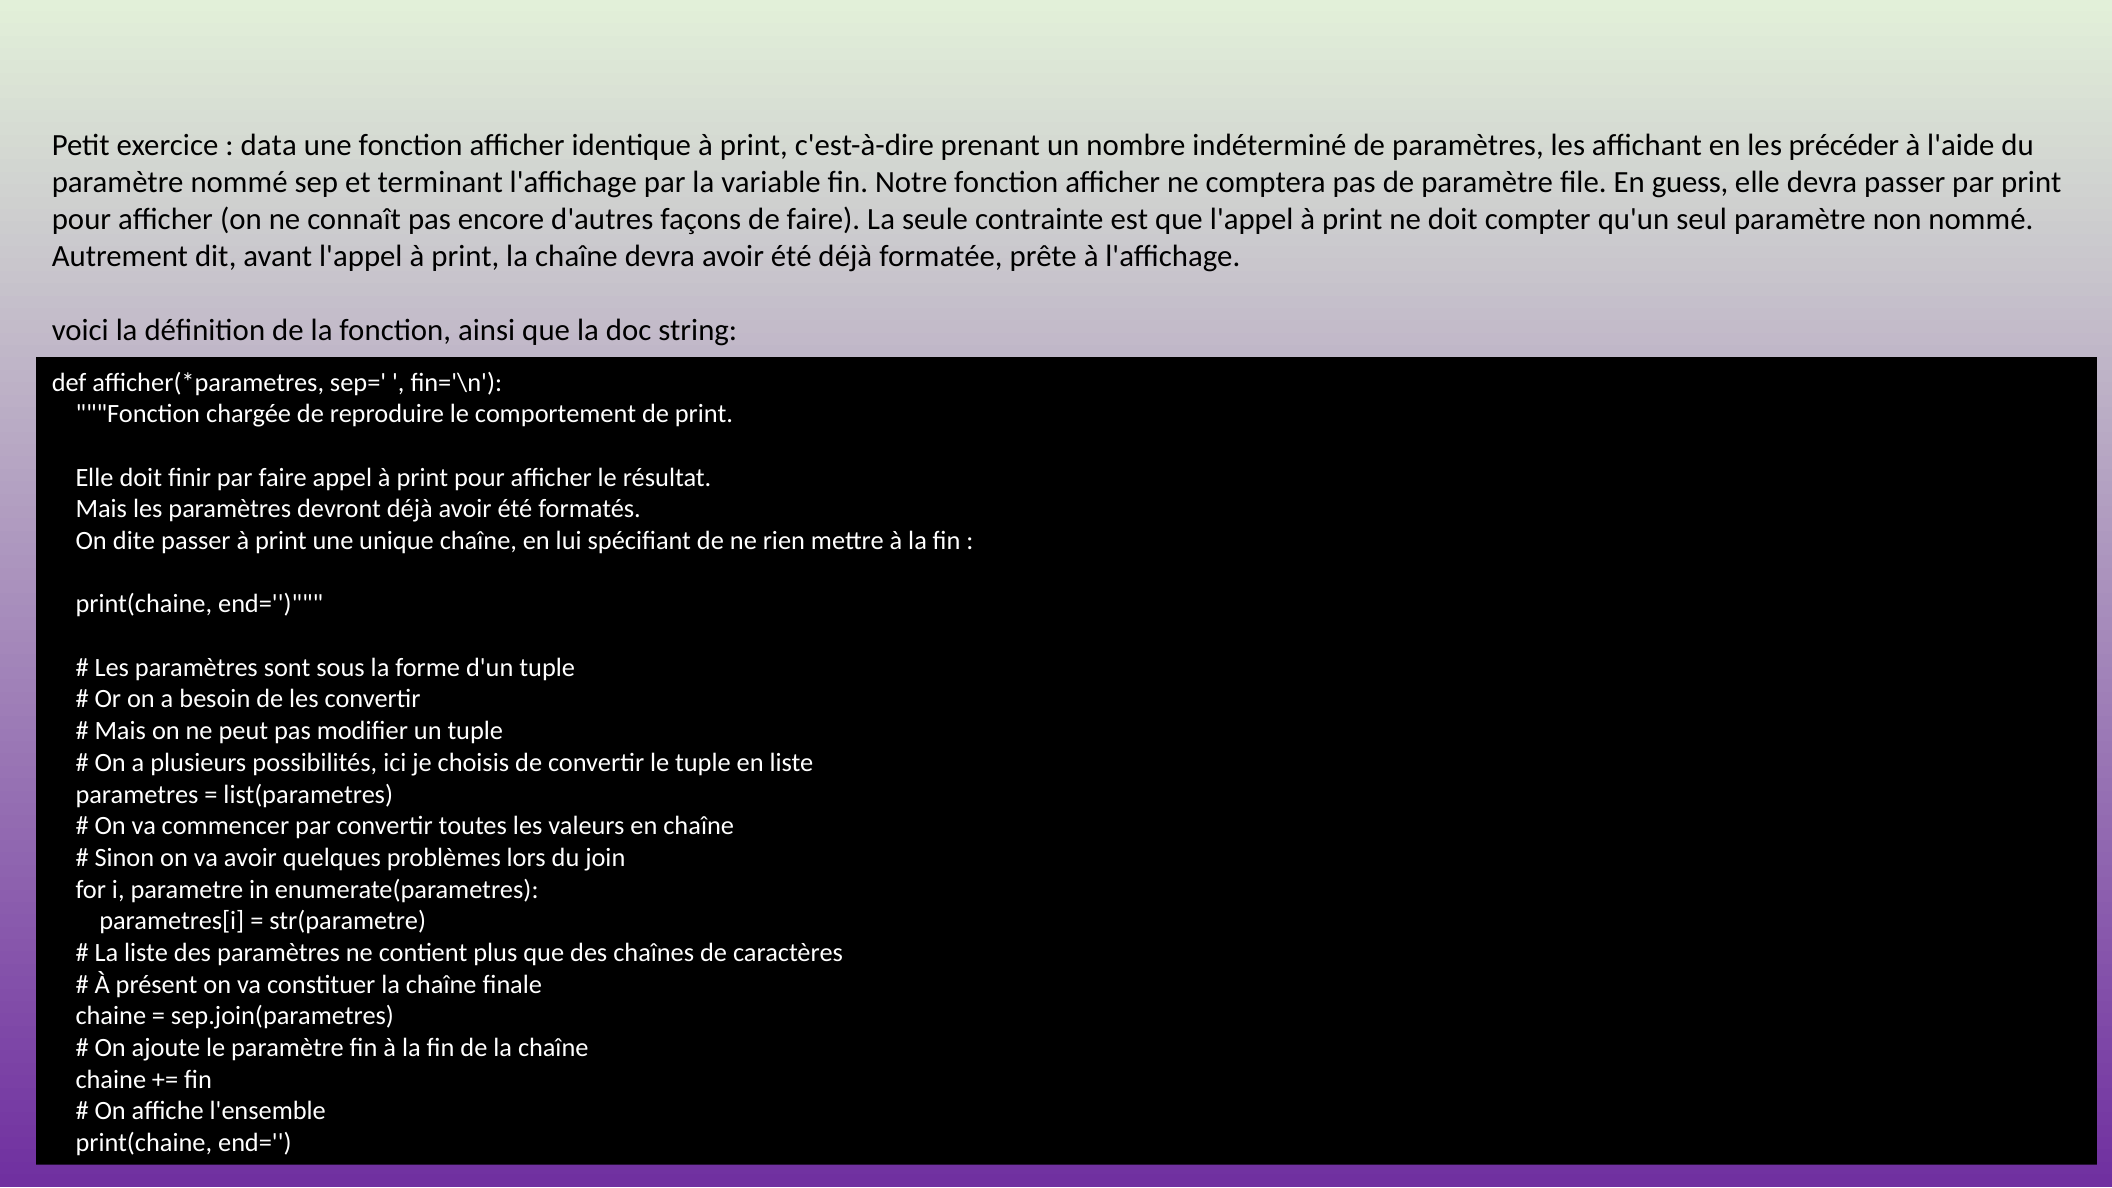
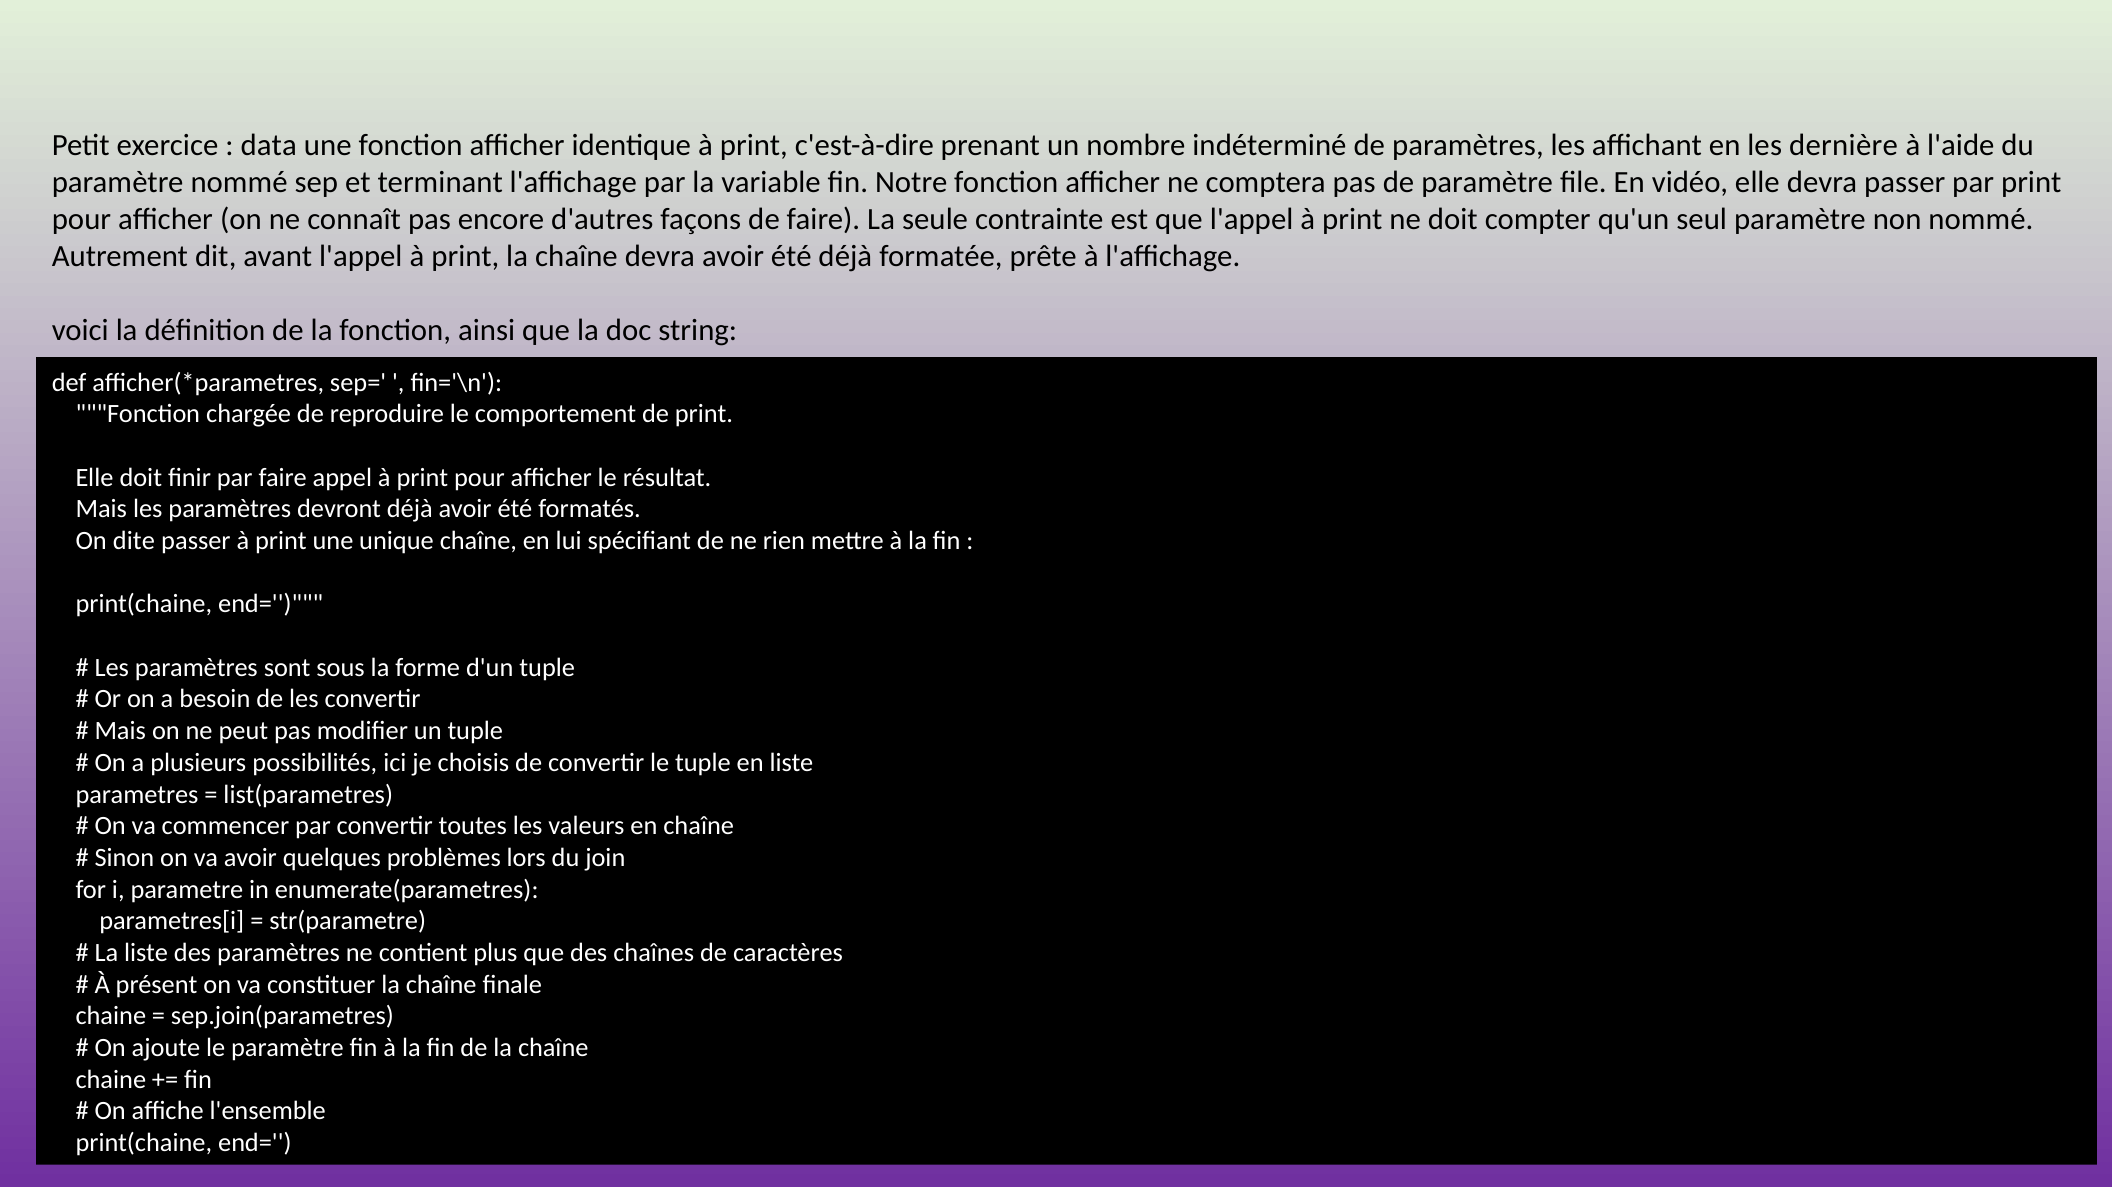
précéder: précéder -> dernière (1844, 146)
guess: guess -> vidéo (1690, 183)
